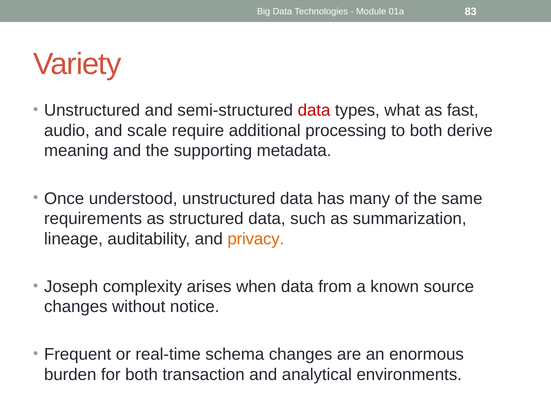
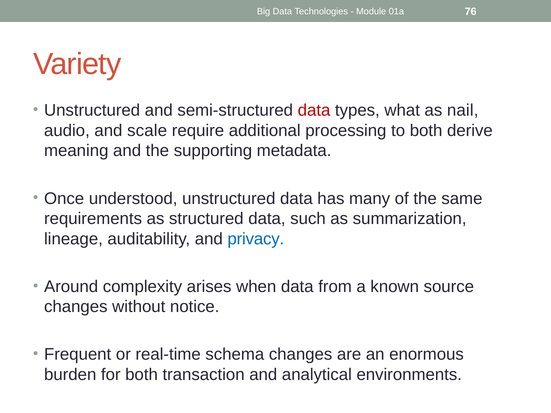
83: 83 -> 76 (471, 12)
fast: fast -> nail (463, 110)
privacy colour: orange -> blue (256, 239)
Joseph: Joseph -> Around (71, 287)
